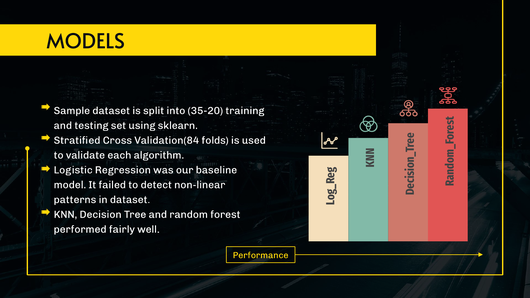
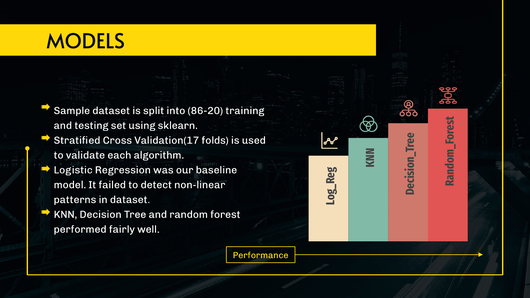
35-20: 35-20 -> 86-20 (205, 111)
Validation(84: Validation(84 -> Validation(17 (167, 140)
